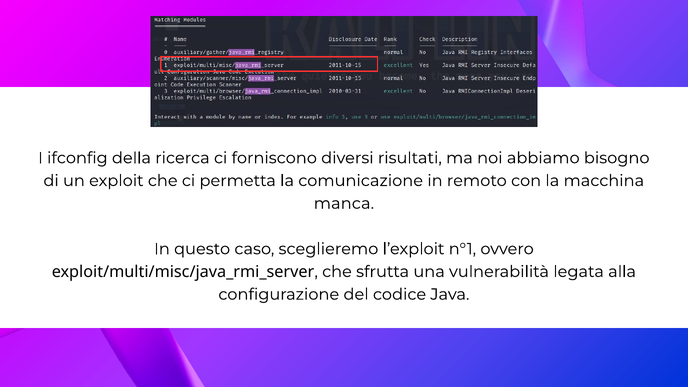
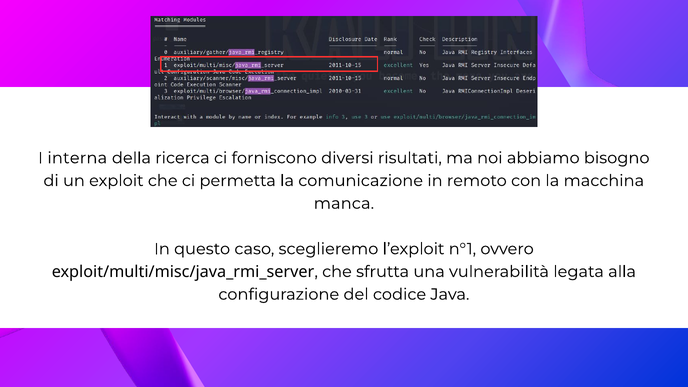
ifconfig: ifconfig -> interna (77, 158)
